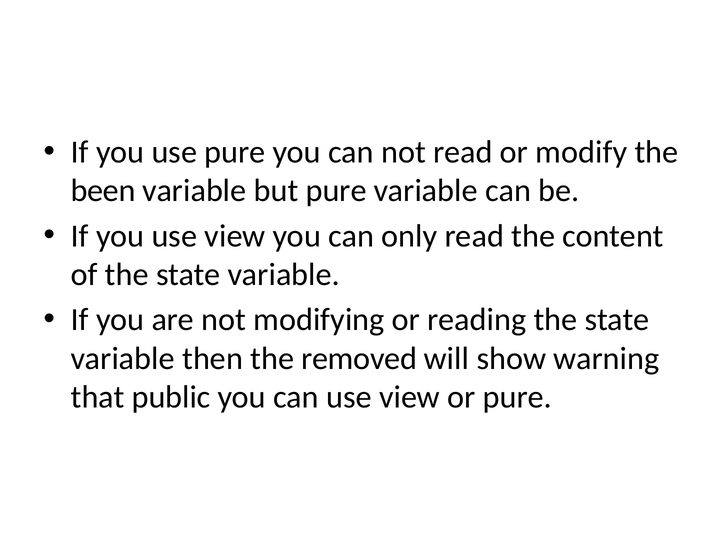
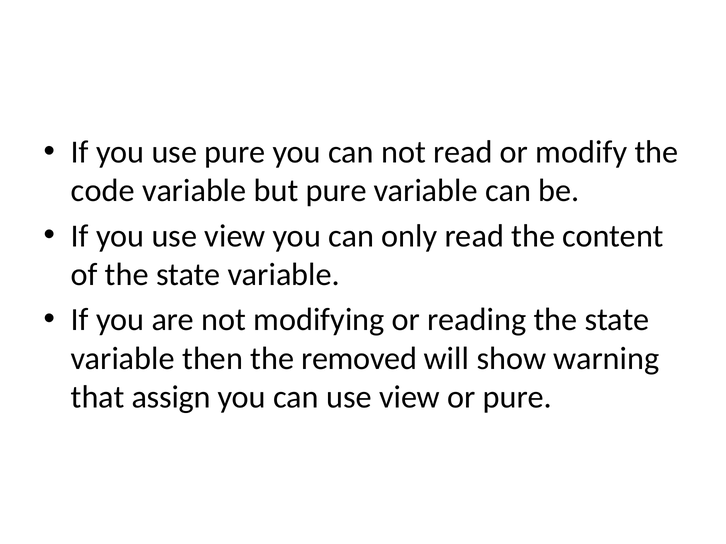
been: been -> code (103, 191)
public: public -> assign (171, 398)
